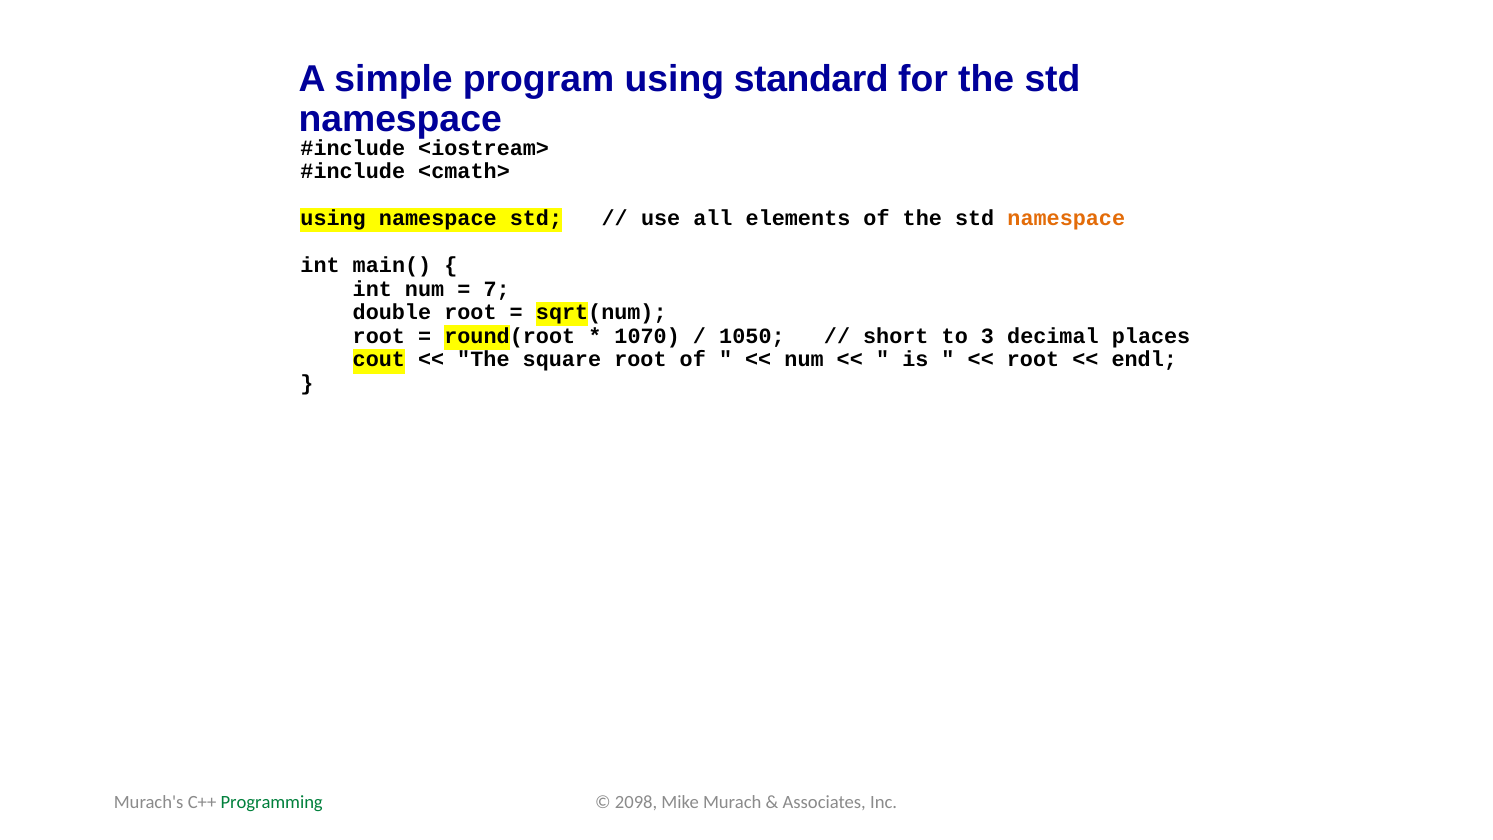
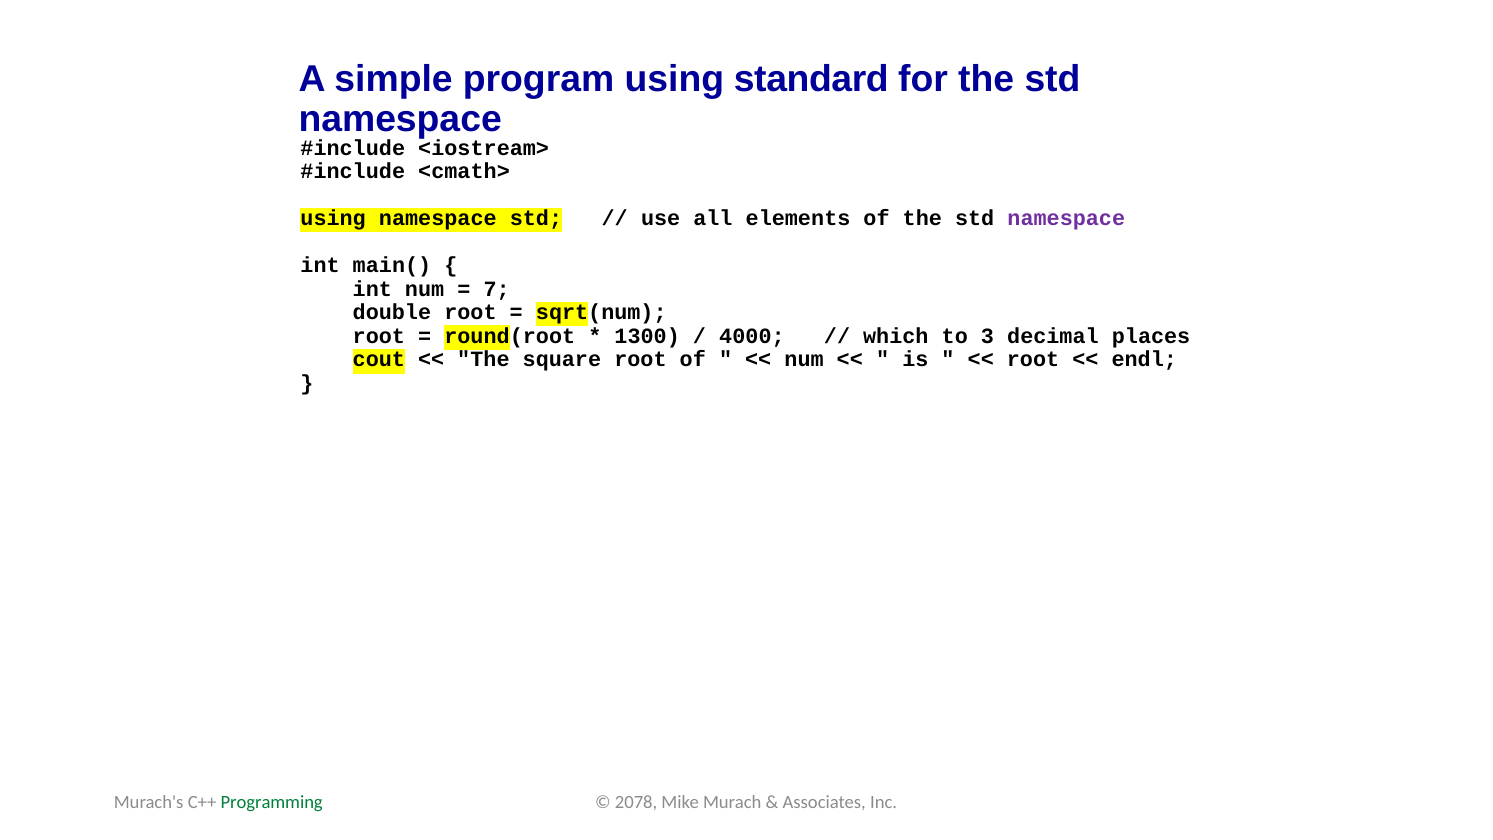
namespace colour: orange -> purple (1066, 218)
1070: 1070 -> 1300 (647, 336)
1050: 1050 -> 4000 (752, 336)
short: short -> which (896, 336)
2098: 2098 -> 2078 (636, 802)
